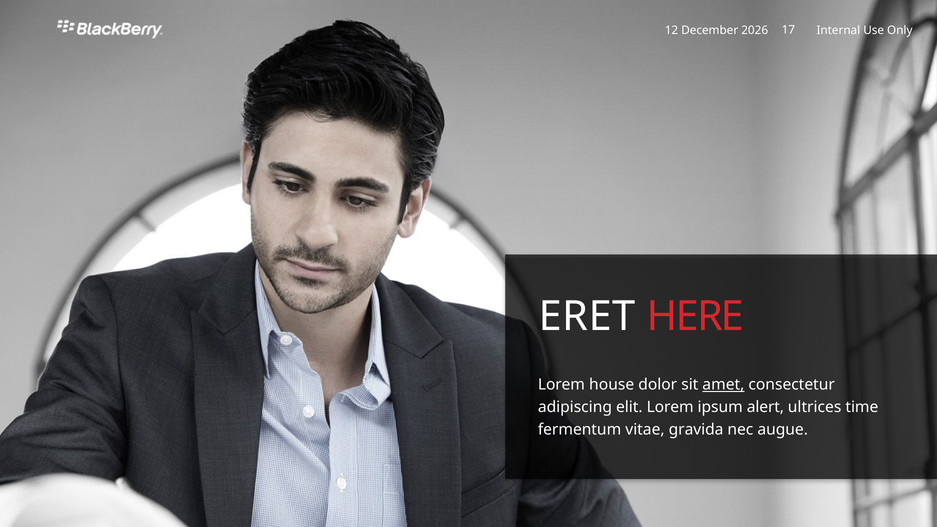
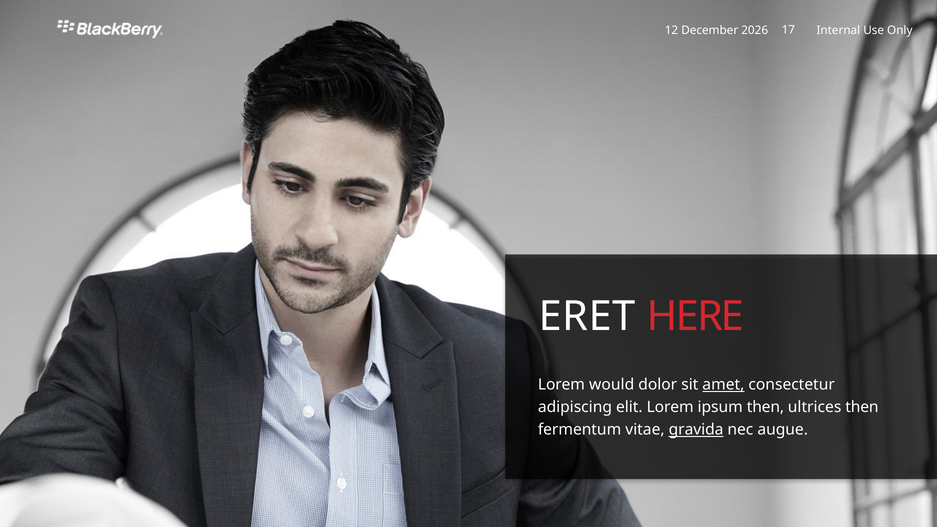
house: house -> would (612, 385)
ipsum alert: alert -> then (765, 407)
ultrices time: time -> then (862, 407)
gravida underline: none -> present (696, 430)
